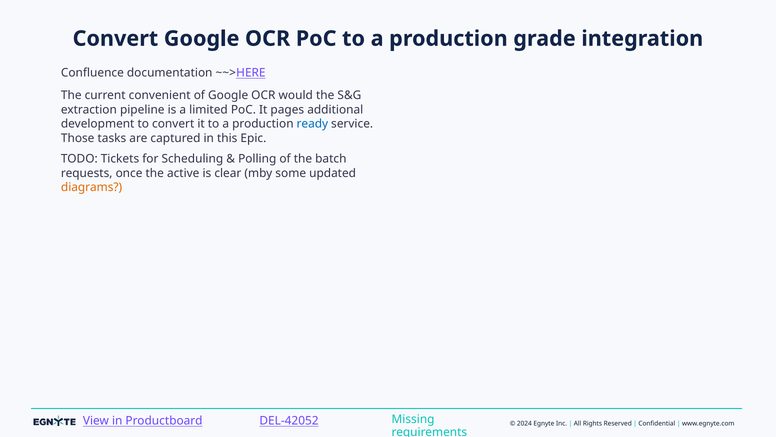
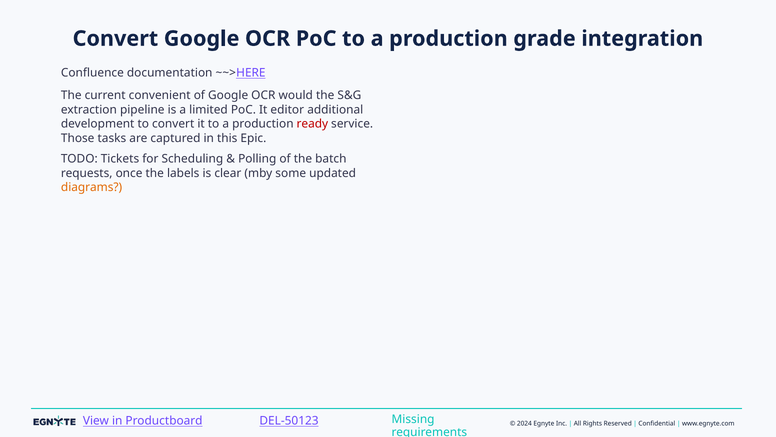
pages: pages -> editor (287, 110)
ready colour: blue -> red (312, 124)
active: active -> labels (183, 173)
DEL-42052: DEL-42052 -> DEL-50123 (289, 420)
